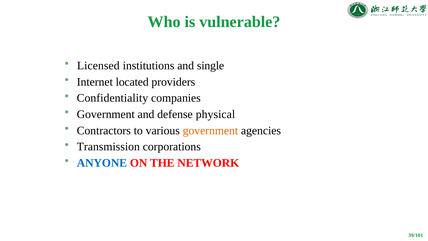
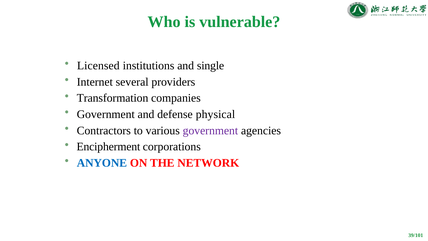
located: located -> several (132, 82)
Confidentiality: Confidentiality -> Transformation (113, 98)
government colour: orange -> purple (210, 130)
Transmission: Transmission -> Encipherment (108, 147)
